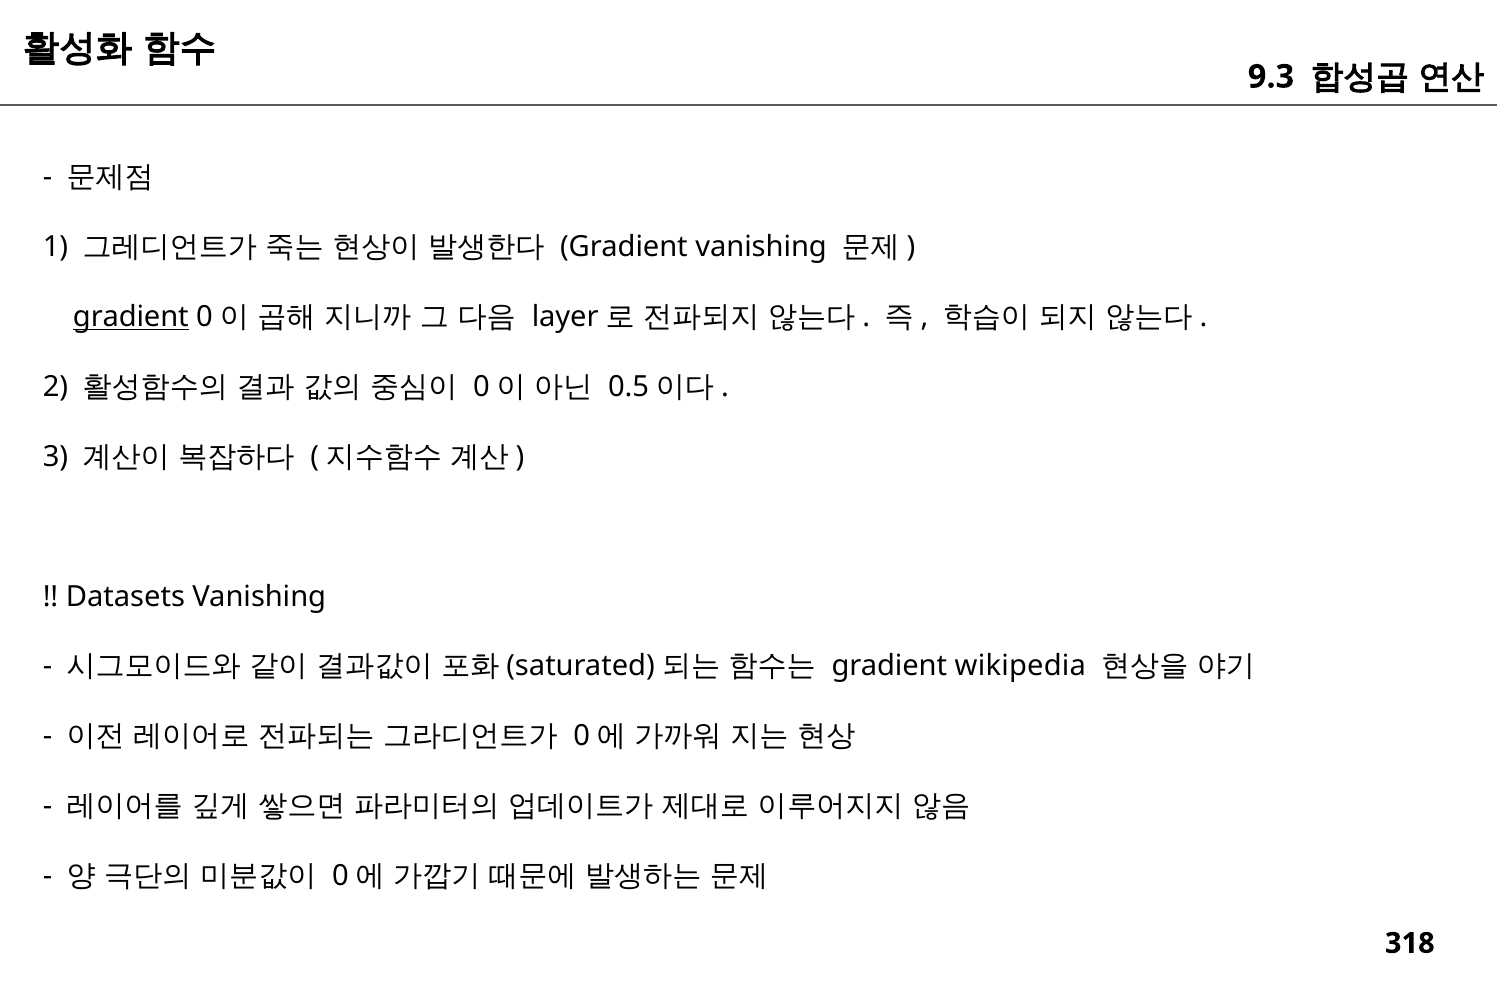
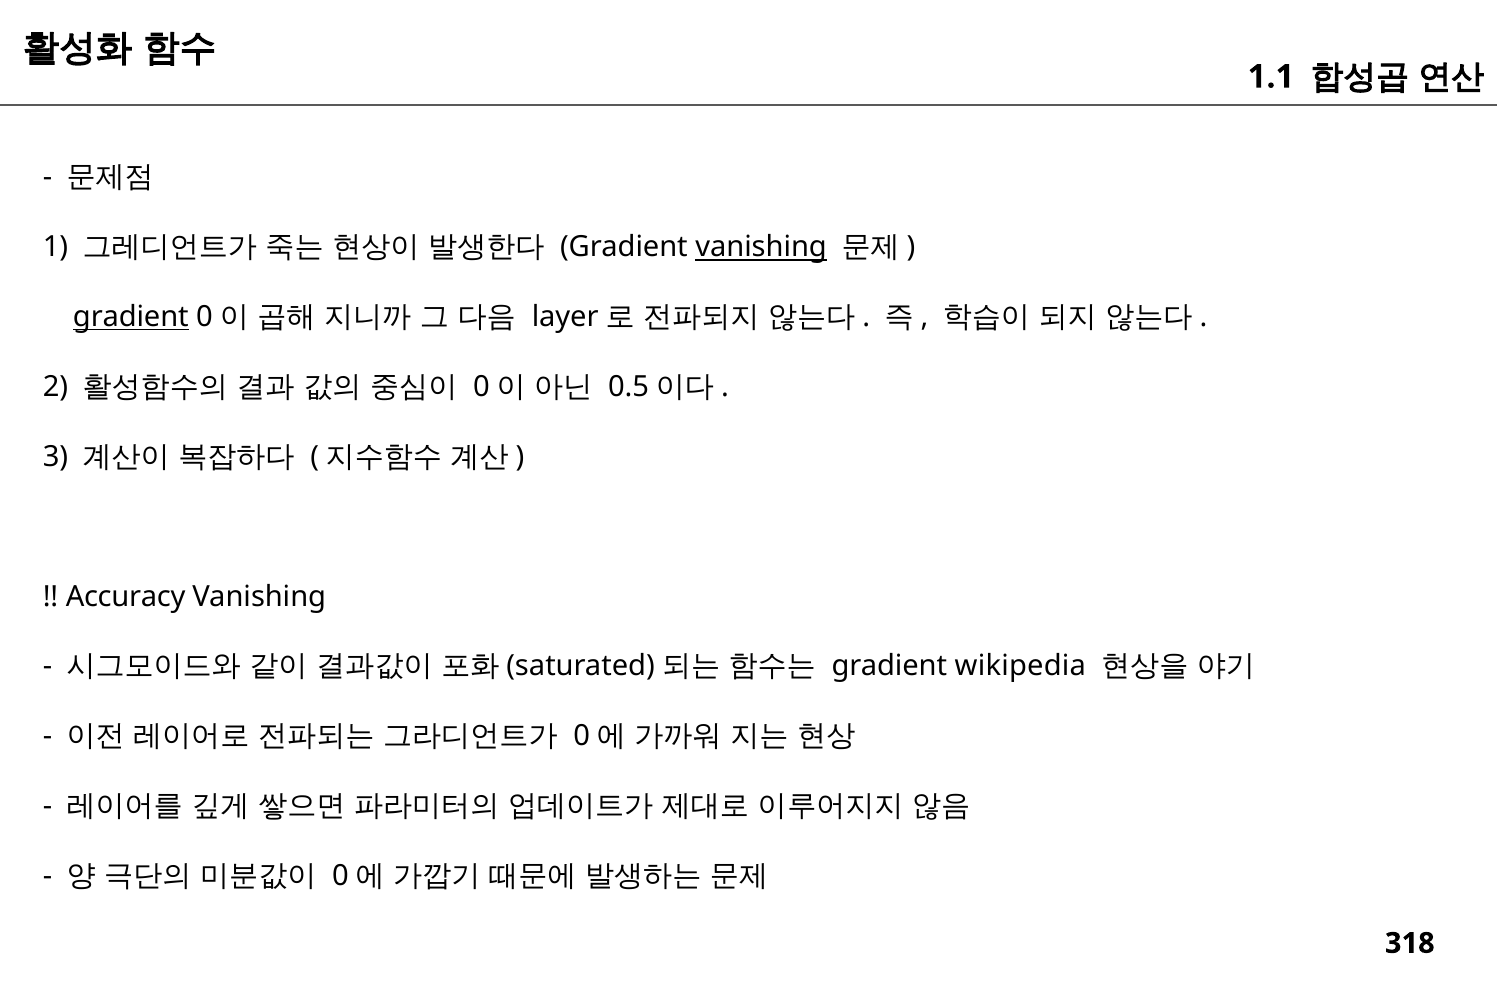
9.3: 9.3 -> 1.1 (1271, 77)
vanishing underline: none -> present (761, 247)
Datasets: Datasets -> Accuracy (126, 597)
